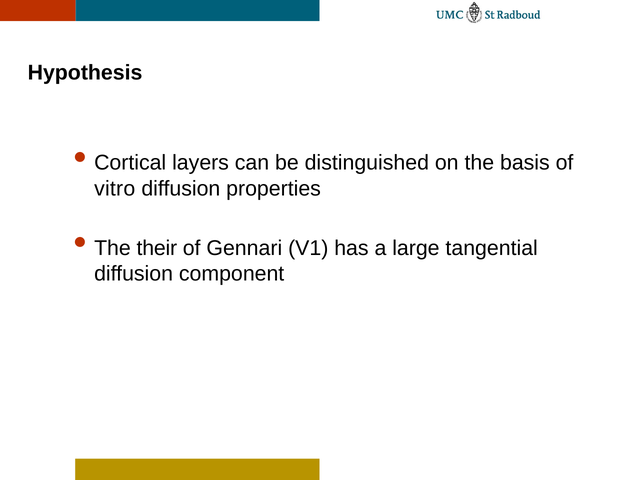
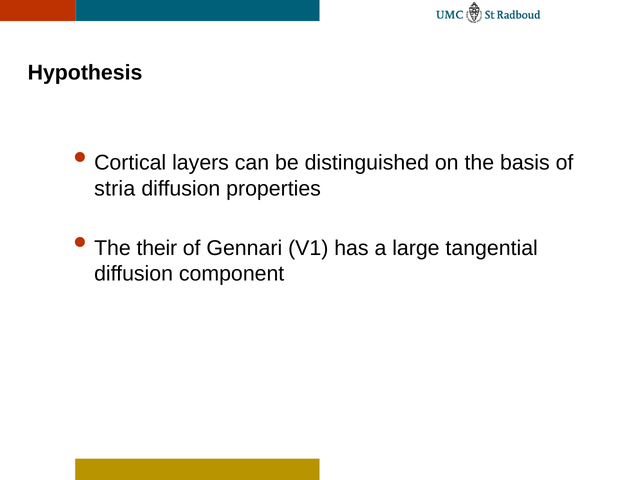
vitro: vitro -> stria (115, 188)
